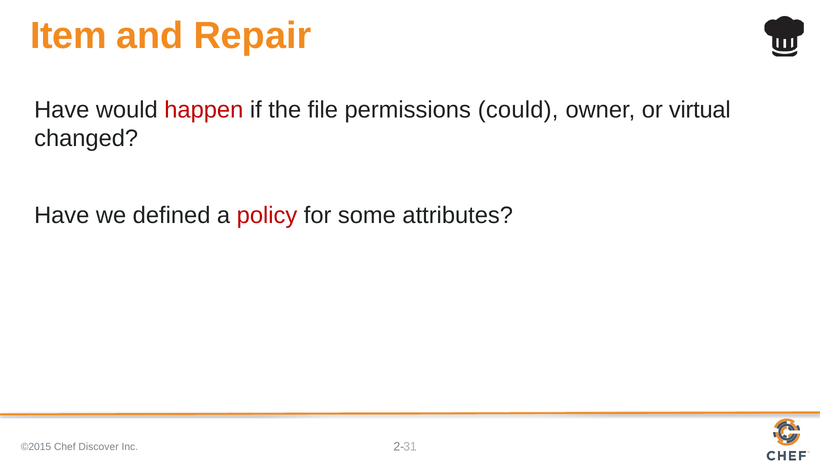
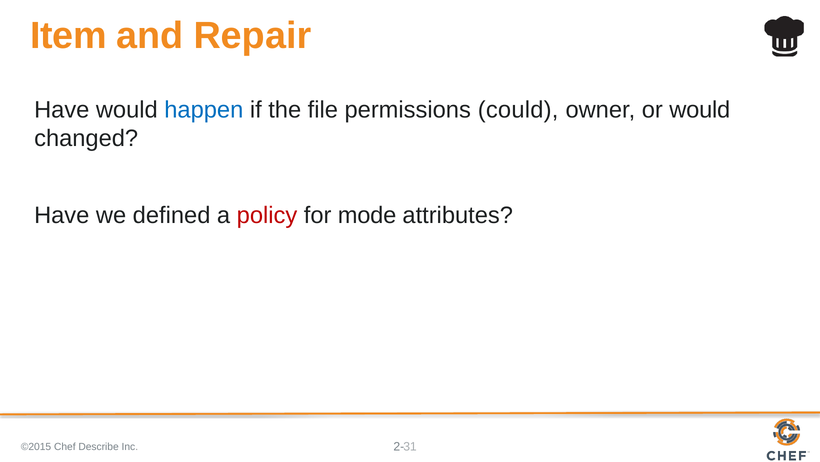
happen colour: red -> blue (204, 110)
or virtual: virtual -> would (700, 110)
some: some -> mode (367, 215)
Discover: Discover -> Describe (99, 446)
